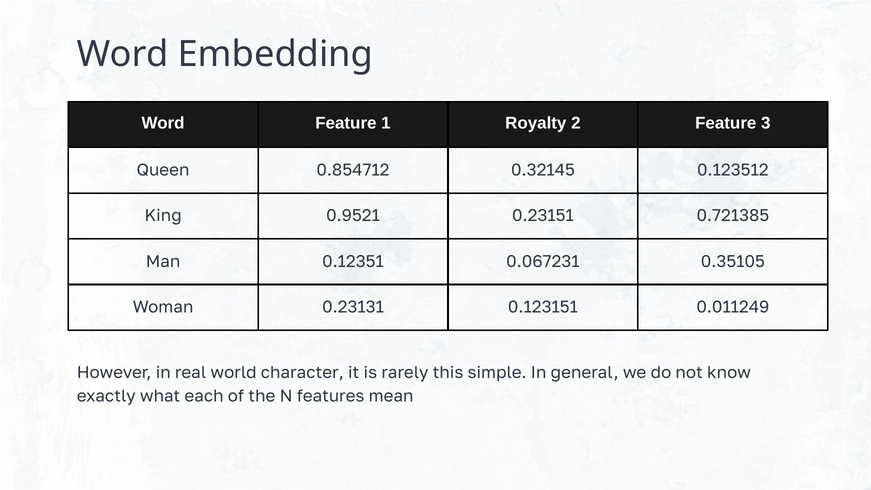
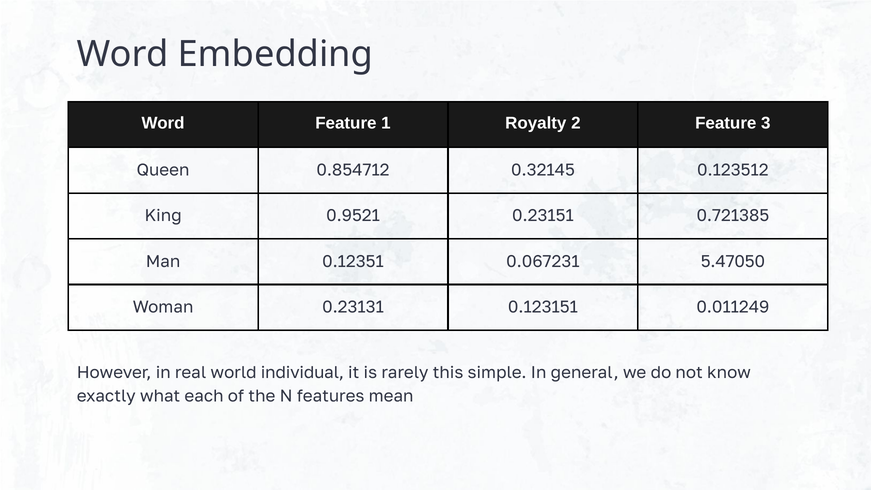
0.35105: 0.35105 -> 5.47050 (733, 262)
character: character -> individual (302, 373)
